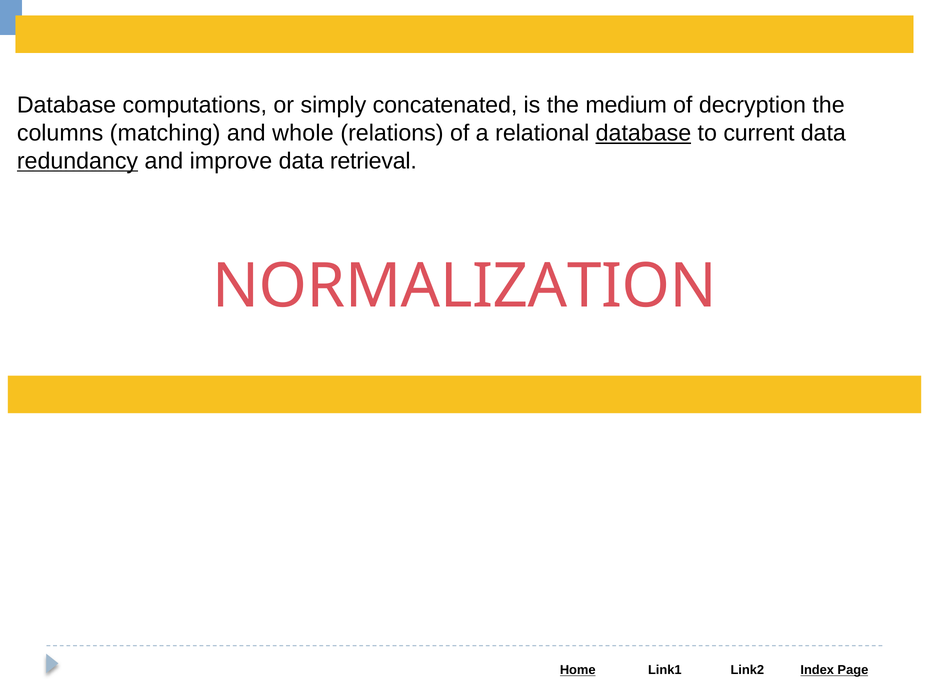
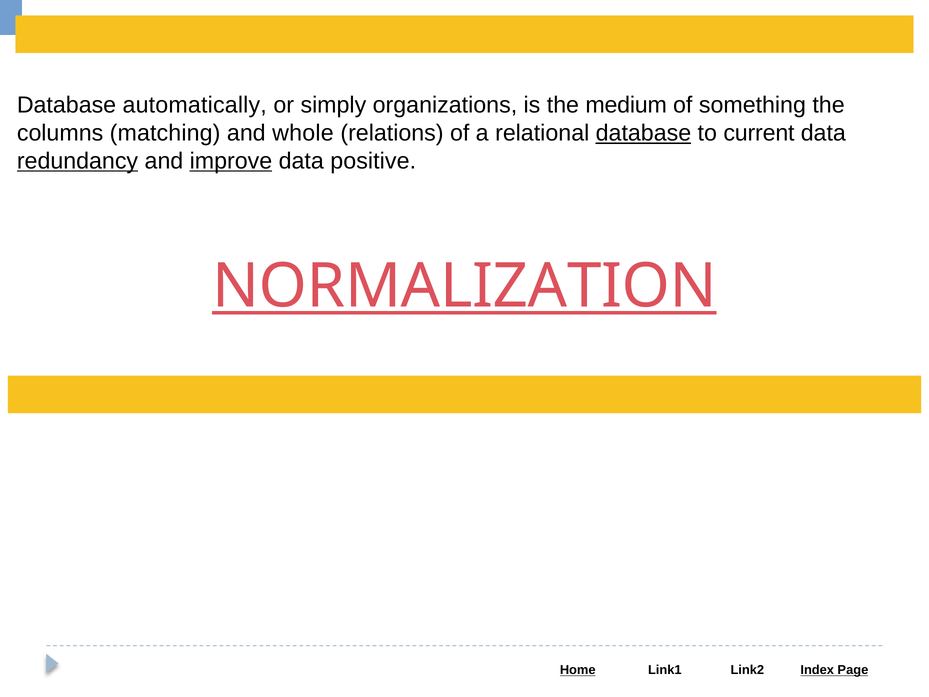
computations: computations -> automatically (195, 105)
concatenated: concatenated -> organizations (445, 105)
decryption: decryption -> something (752, 105)
improve underline: none -> present (231, 161)
retrieval: retrieval -> positive (373, 161)
NORMALIZATION underline: none -> present (464, 286)
